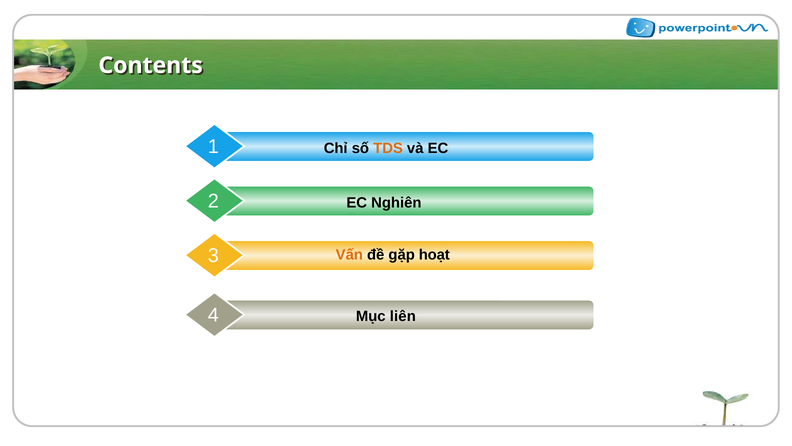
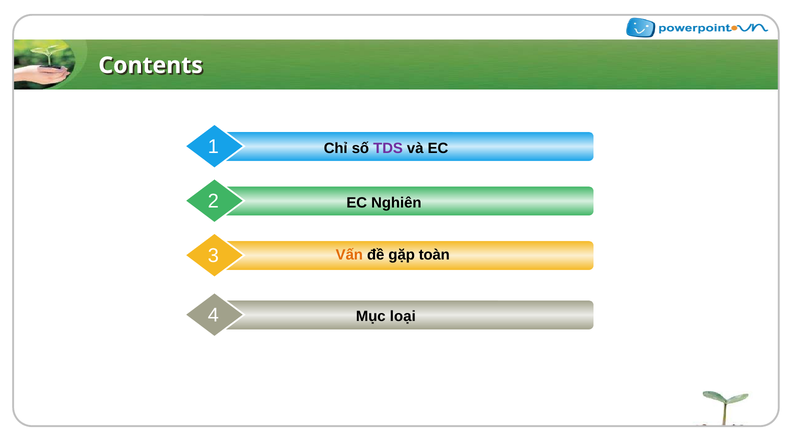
TDS colour: orange -> purple (388, 148)
hoạt: hoạt -> toàn (434, 255)
liên: liên -> loại (403, 316)
